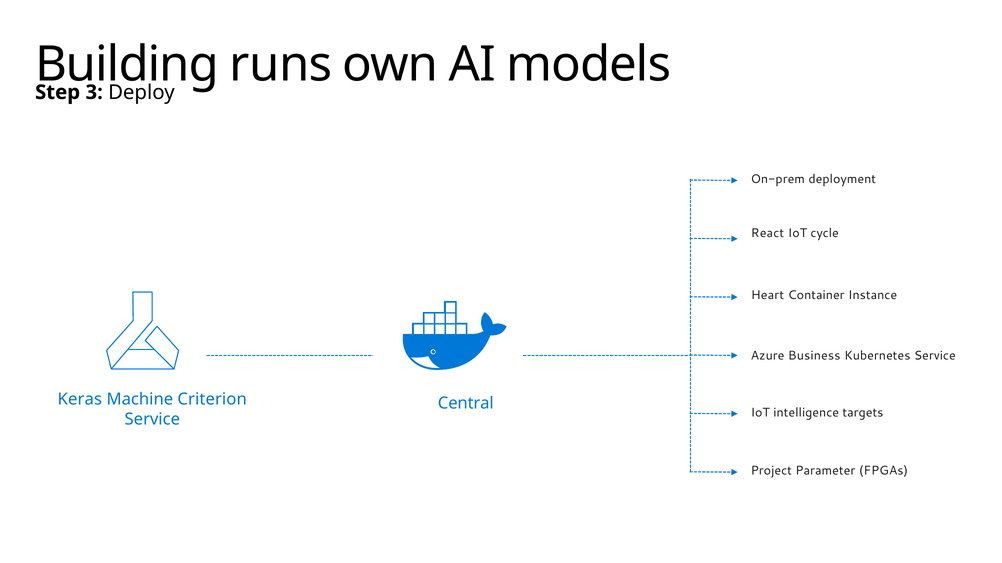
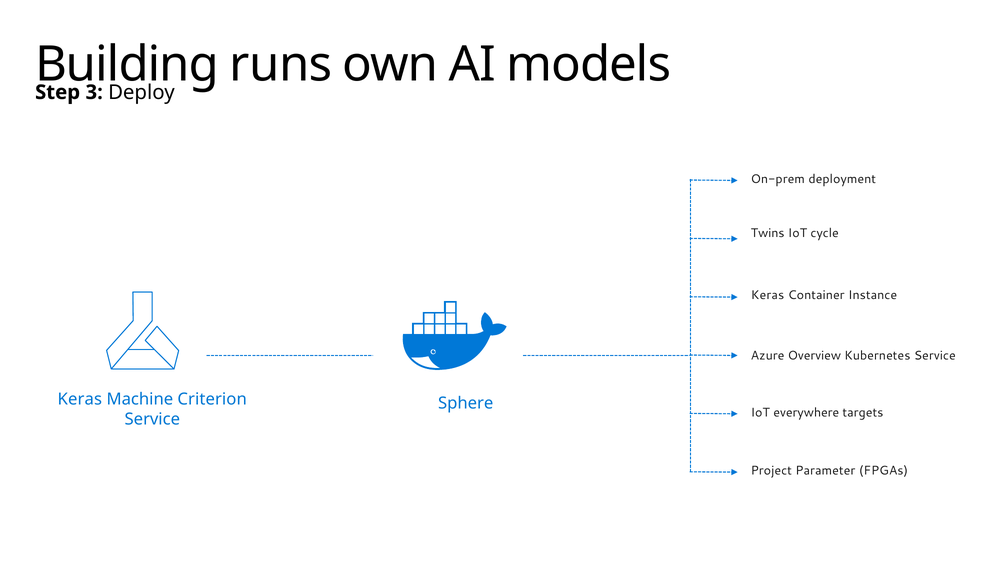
React: React -> Twins (768, 233)
Heart: Heart -> Keras (768, 295)
Business: Business -> Overview (814, 356)
Central: Central -> Sphere (466, 404)
intelligence: intelligence -> everywhere (806, 413)
